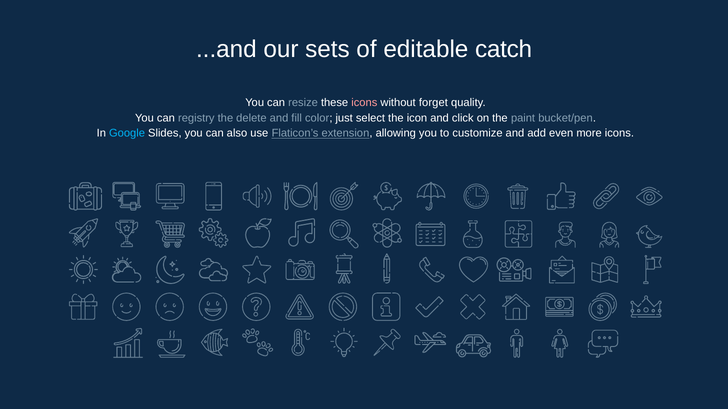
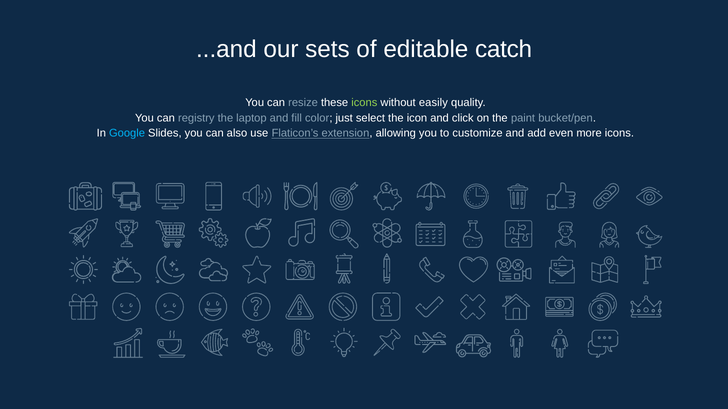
icons colour: pink -> light green (364, 103)
forget: forget -> easily (433, 103)
delete: delete -> laptop (251, 118)
